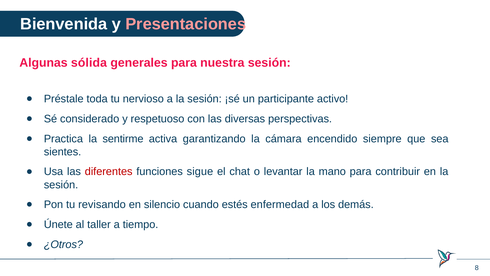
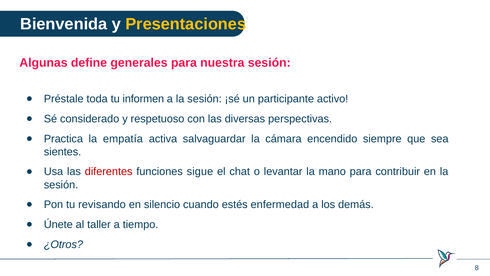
Presentaciones colour: pink -> yellow (186, 24)
sólida: sólida -> define (89, 63)
nervioso: nervioso -> informen (143, 99)
sentirme: sentirme -> empatía (123, 139)
garantizando: garantizando -> salvaguardar (214, 139)
